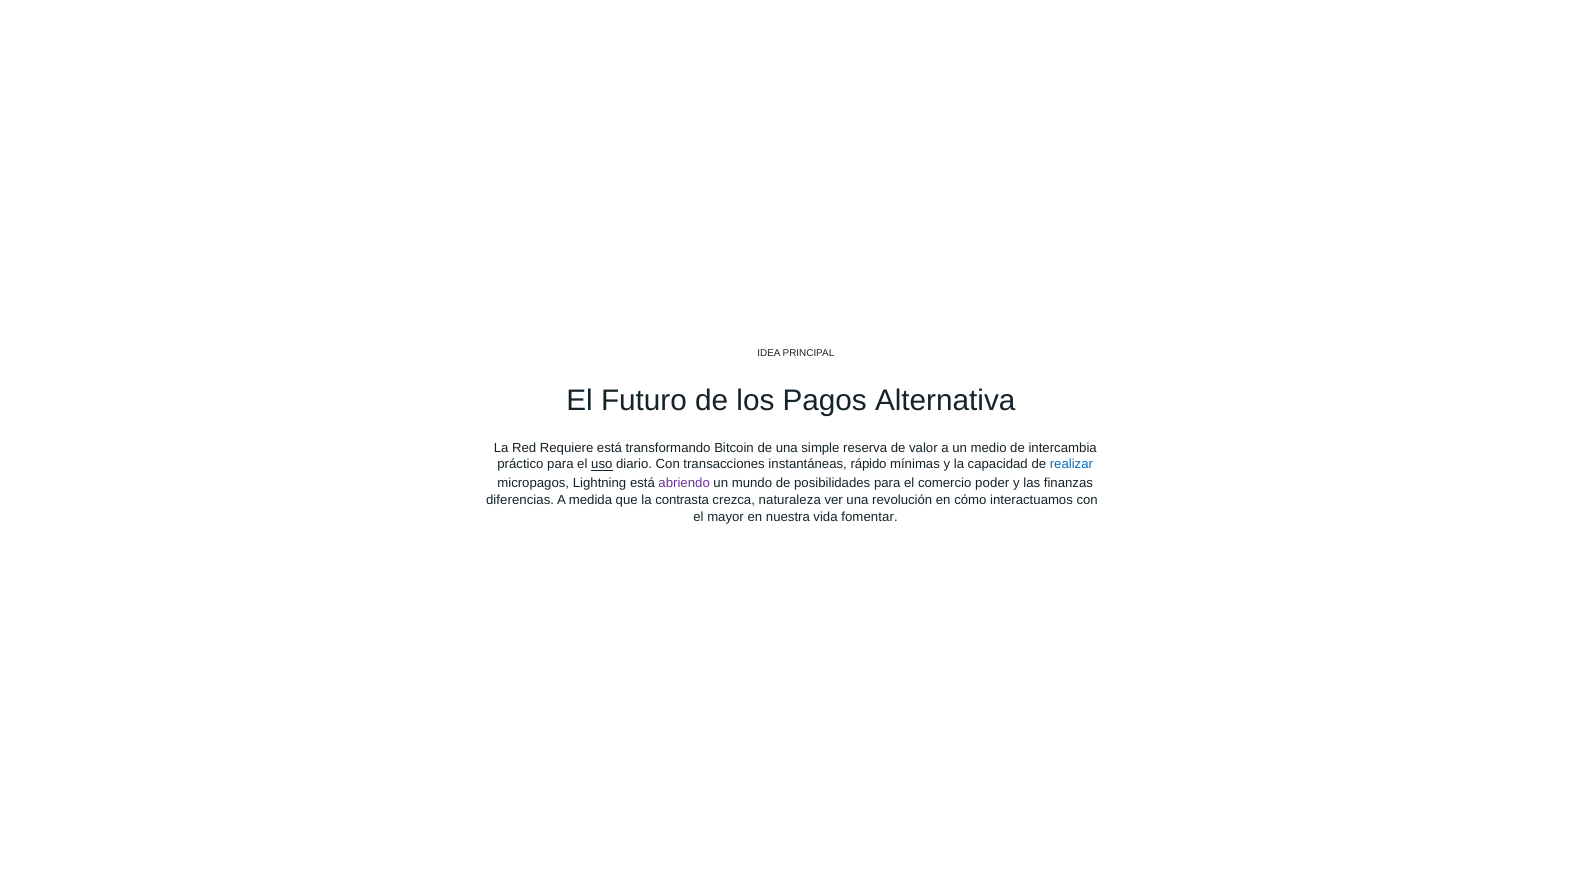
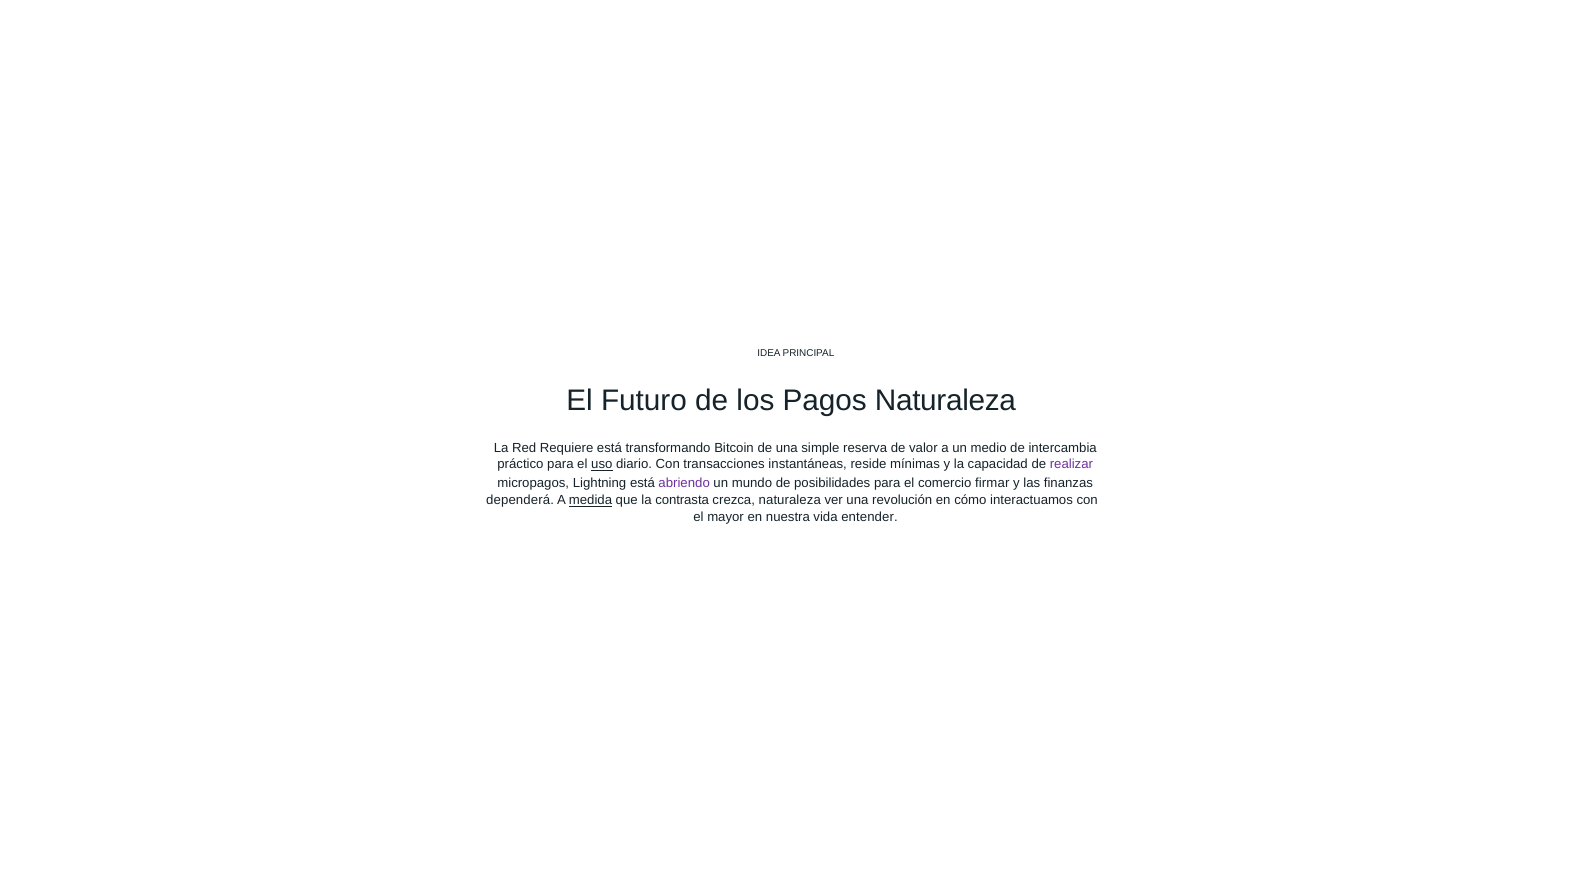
Pagos Alternativa: Alternativa -> Naturaleza (945, 401)
rápido: rápido -> reside (868, 465)
realizar colour: blue -> purple (1071, 465)
poder: poder -> firmar (992, 484)
diferencias: diferencias -> dependerá (520, 501)
medida underline: none -> present (590, 501)
fomentar: fomentar -> entender (870, 518)
